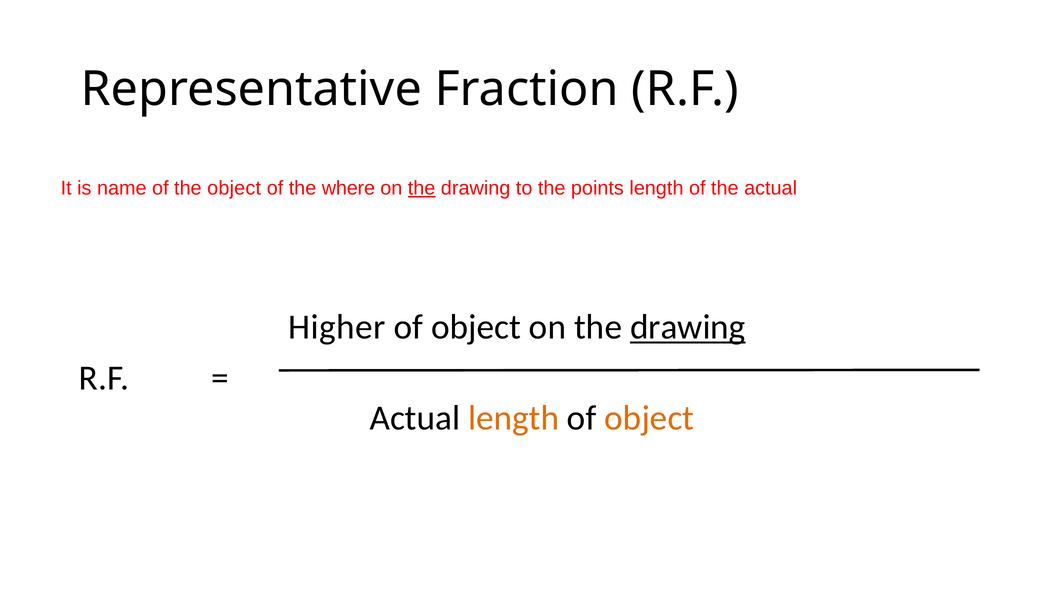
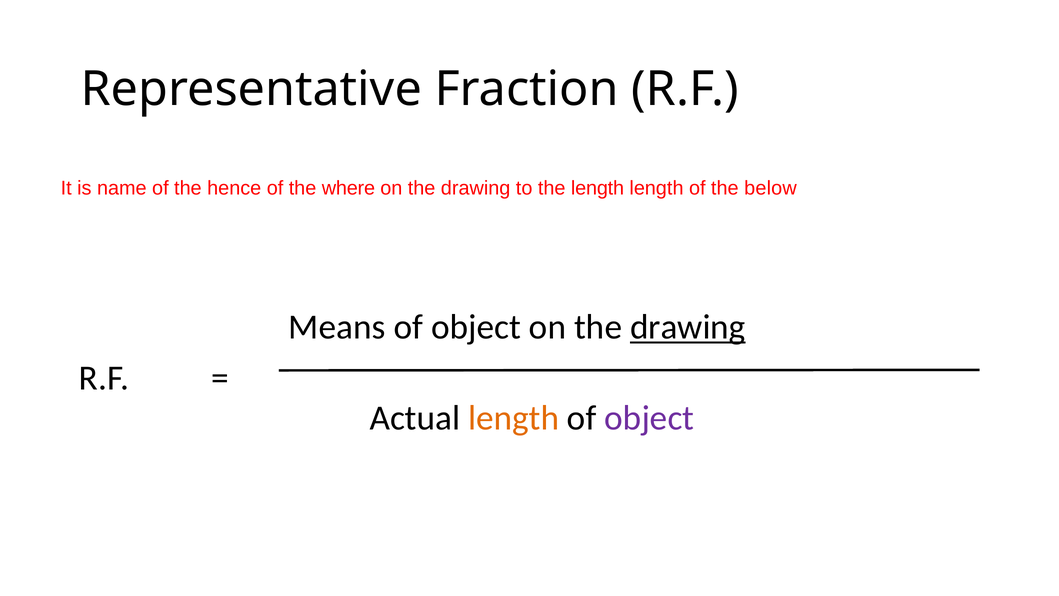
the object: object -> hence (234, 188)
the underline: present -> none (422, 188)
the points: points -> length (598, 188)
the actual: actual -> below (770, 188)
Higher: Higher -> Means (337, 327)
object colour: orange -> purple (649, 418)
